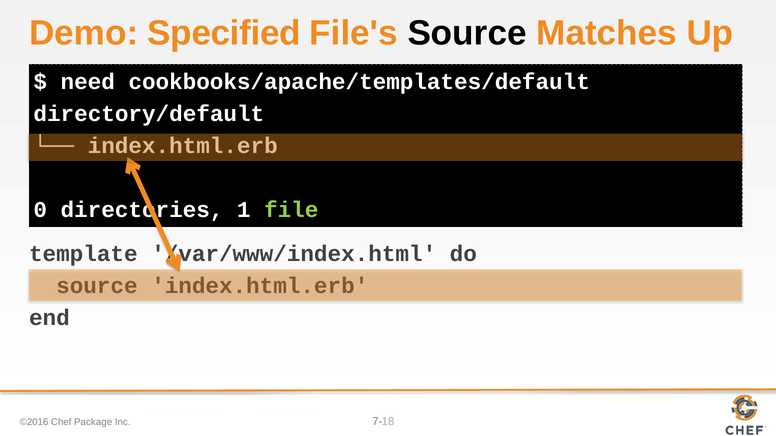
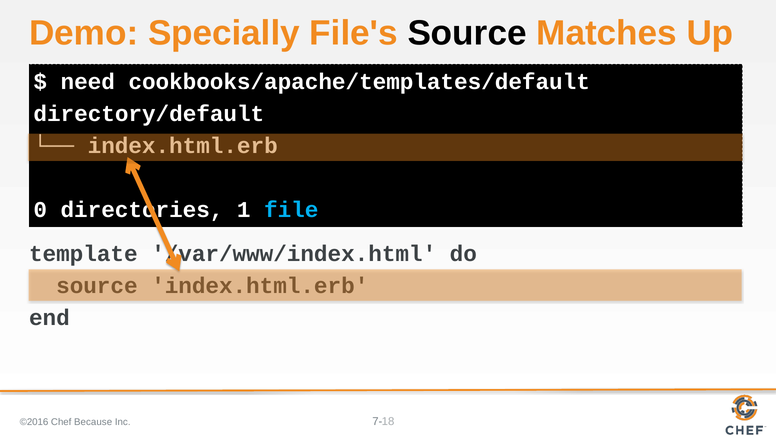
Specified: Specified -> Specially (224, 33)
file colour: light green -> light blue (291, 210)
Package: Package -> Because (93, 422)
